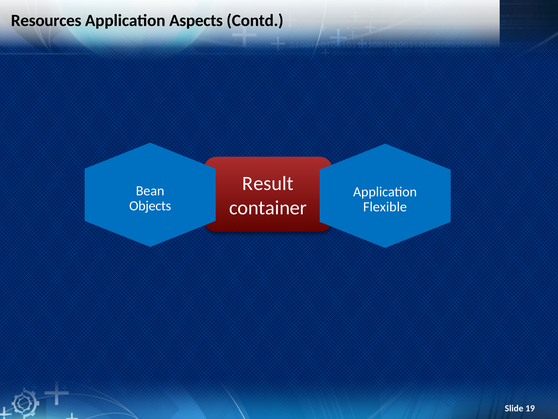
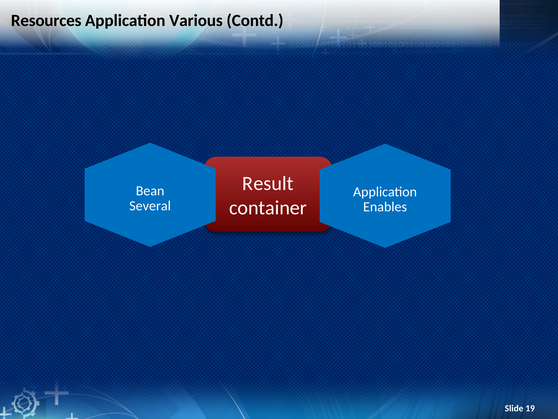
Aspects: Aspects -> Various (196, 21)
Objects: Objects -> Several (150, 206)
Flexible: Flexible -> Enables (385, 207)
